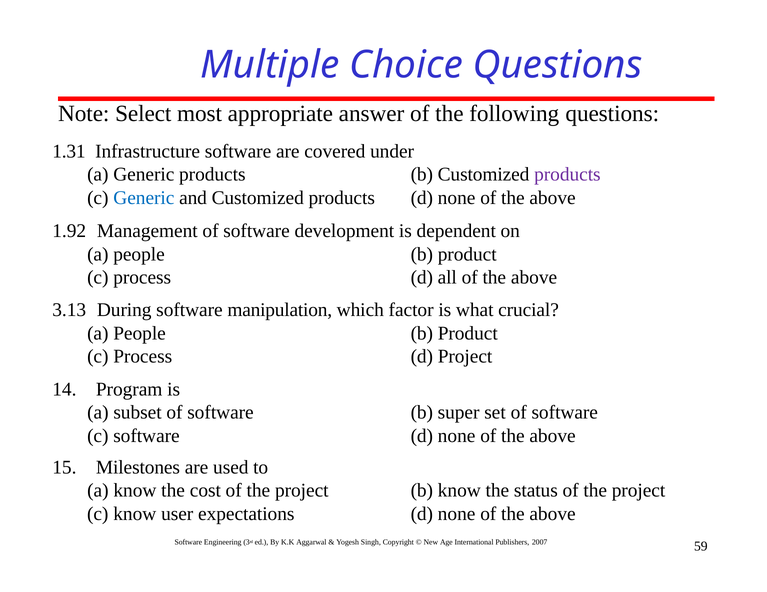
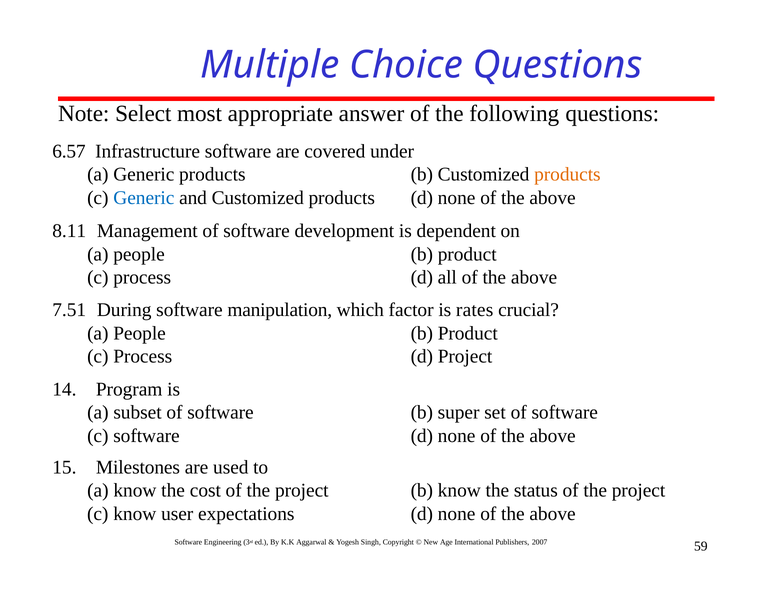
1.31: 1.31 -> 6.57 (69, 151)
products colour: purple -> orange (567, 175)
1.92: 1.92 -> 8.11 (69, 231)
3.13: 3.13 -> 7.51 (69, 310)
what: what -> rates (475, 310)
